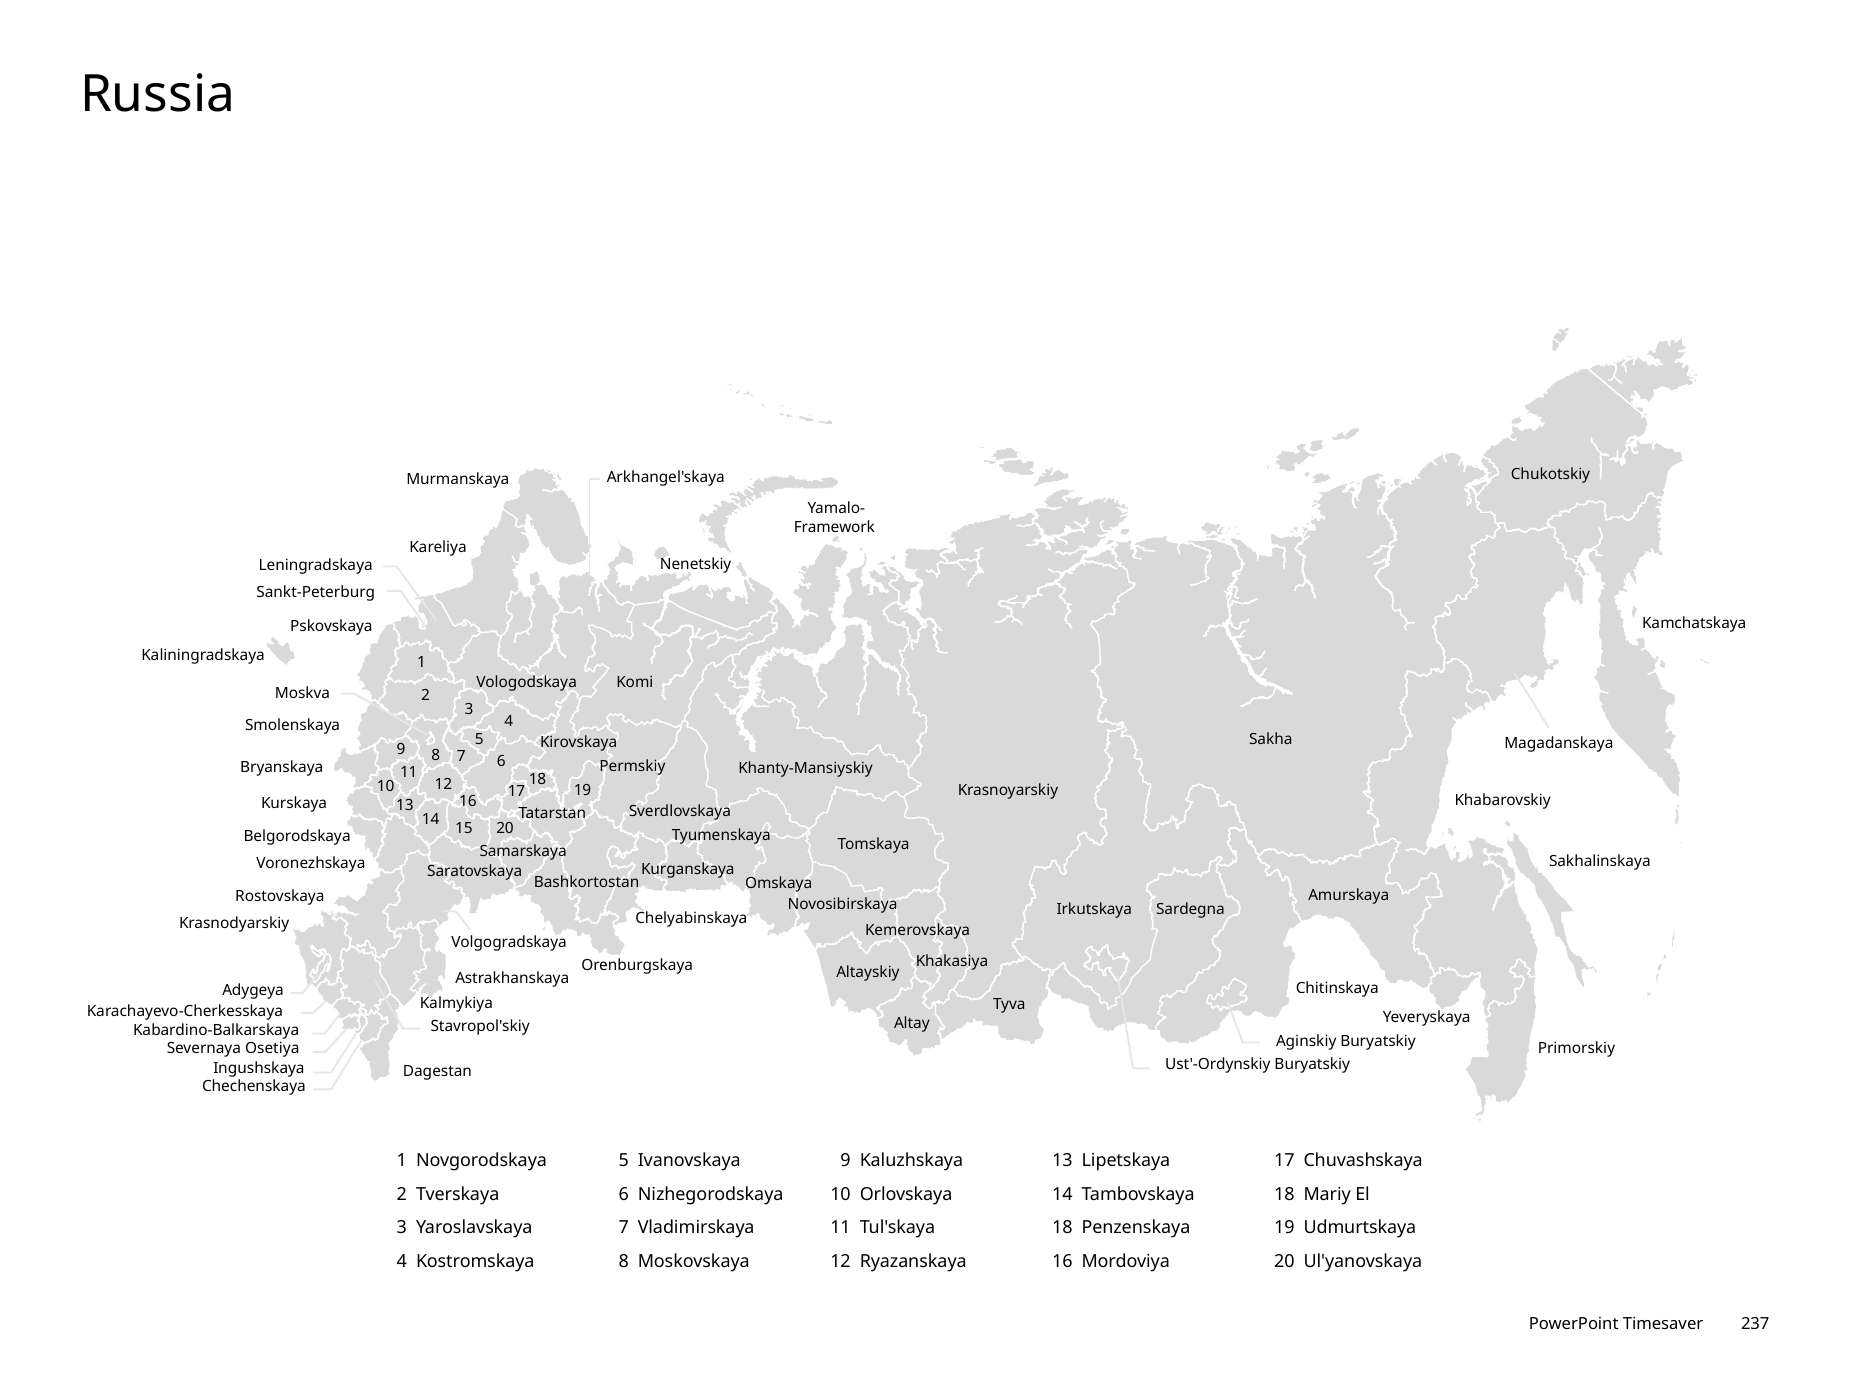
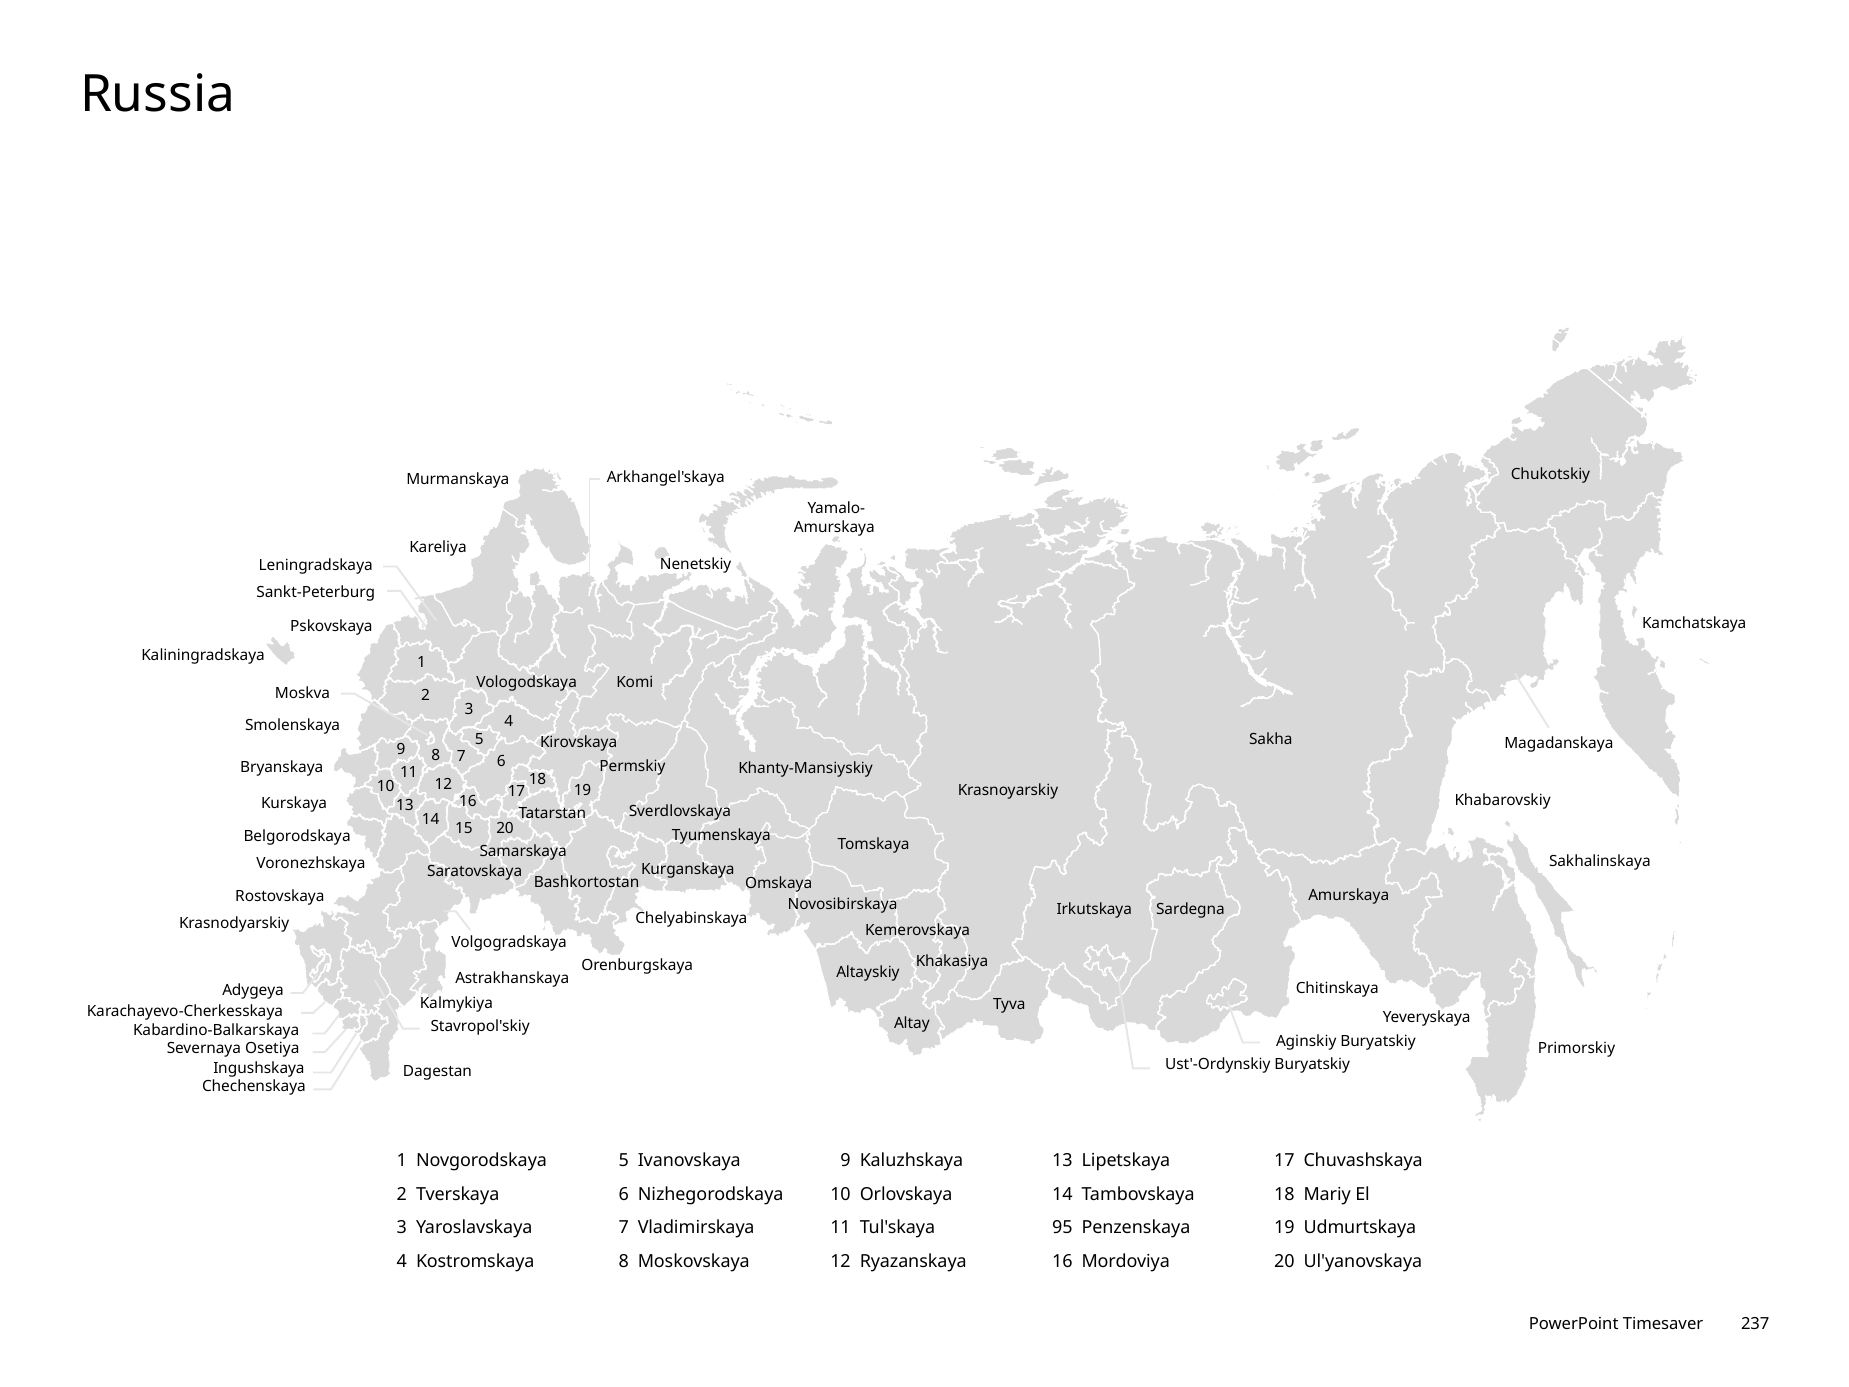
Framework: Framework -> Amurskaya (834, 527)
Tul'skaya 18: 18 -> 95 (1062, 1228)
